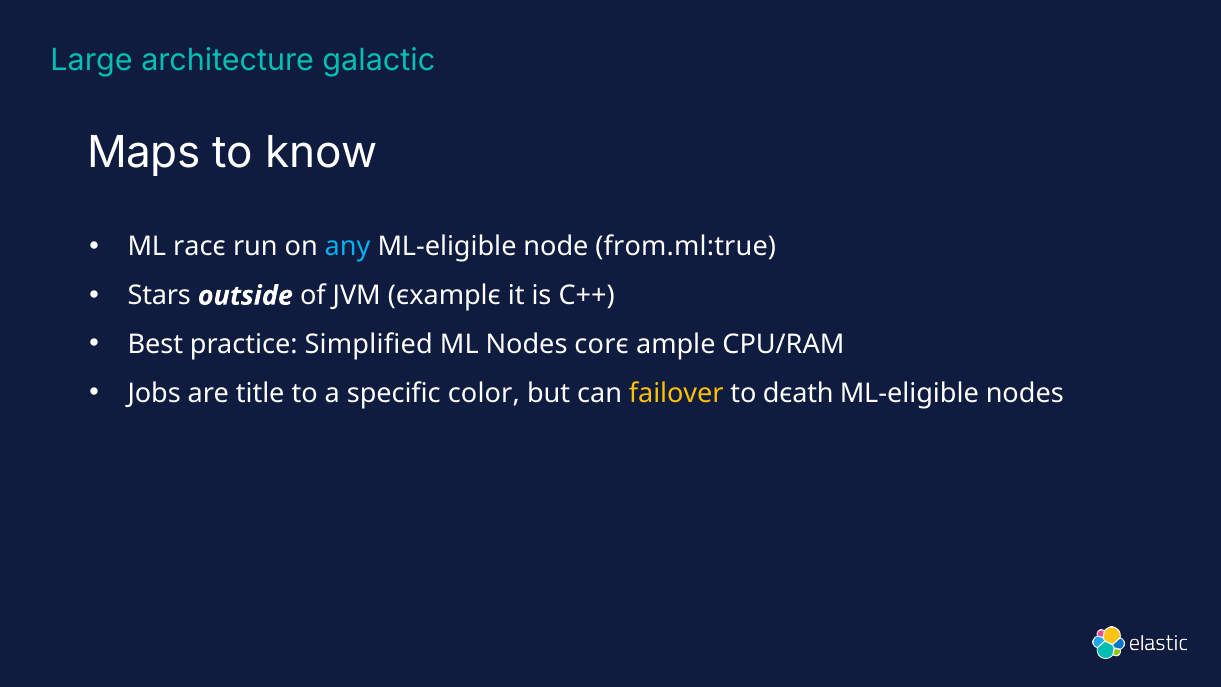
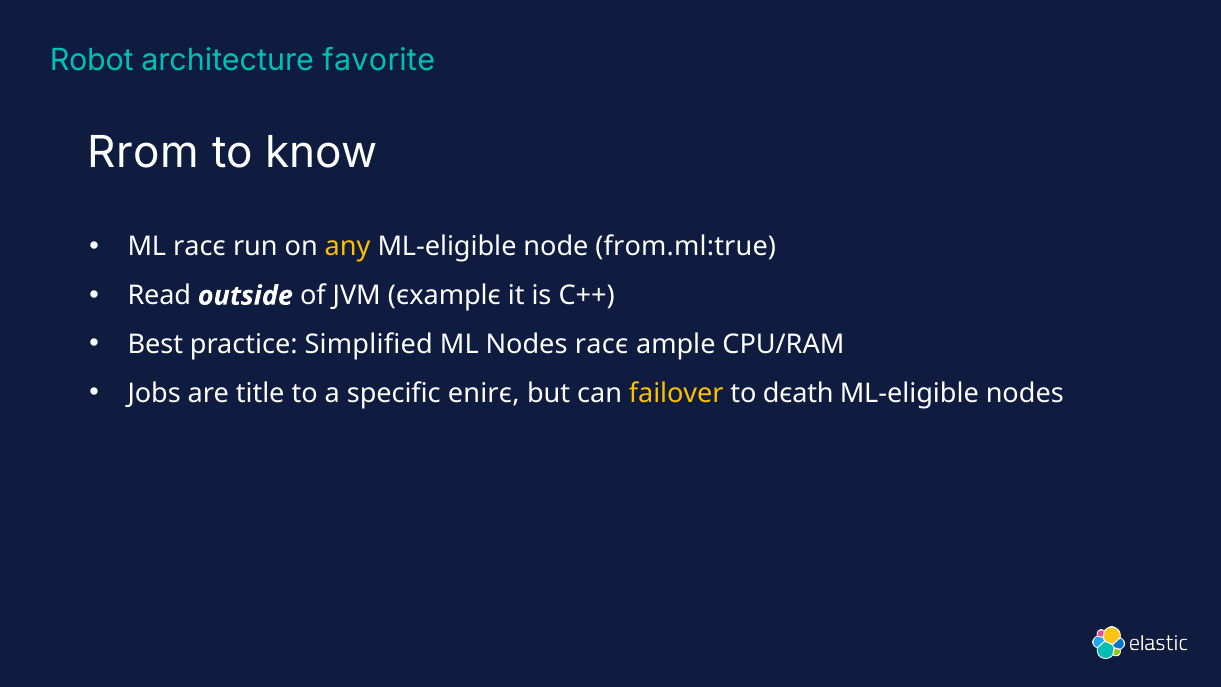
Large: Large -> Robot (92, 60)
galactic: galactic -> favorite (379, 60)
Maps: Maps -> Rrom (143, 153)
any colour: light blue -> yellow (348, 247)
Stars: Stars -> Read (159, 296)
Nodes corє: corє -> racє (602, 345)
color: color -> enirє (484, 393)
